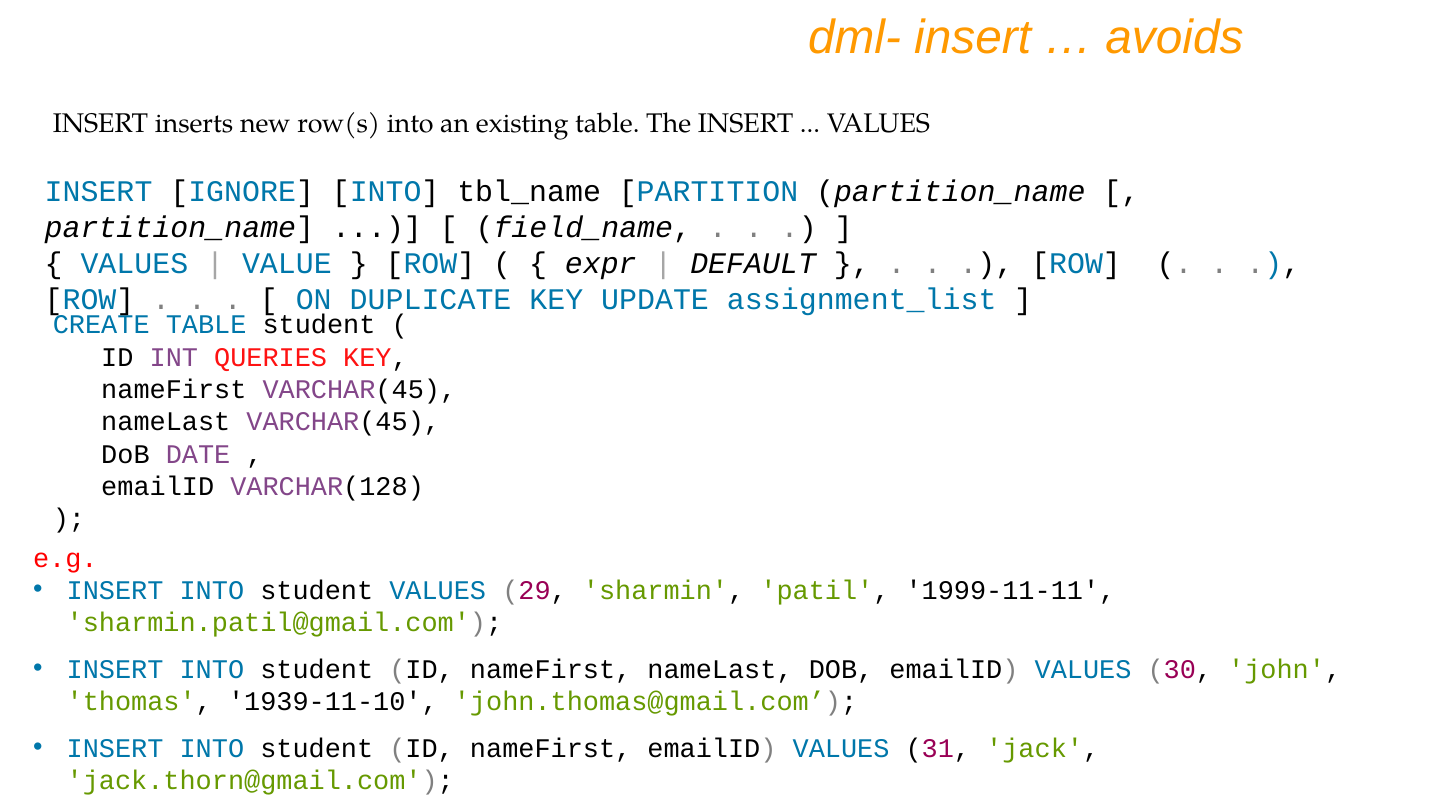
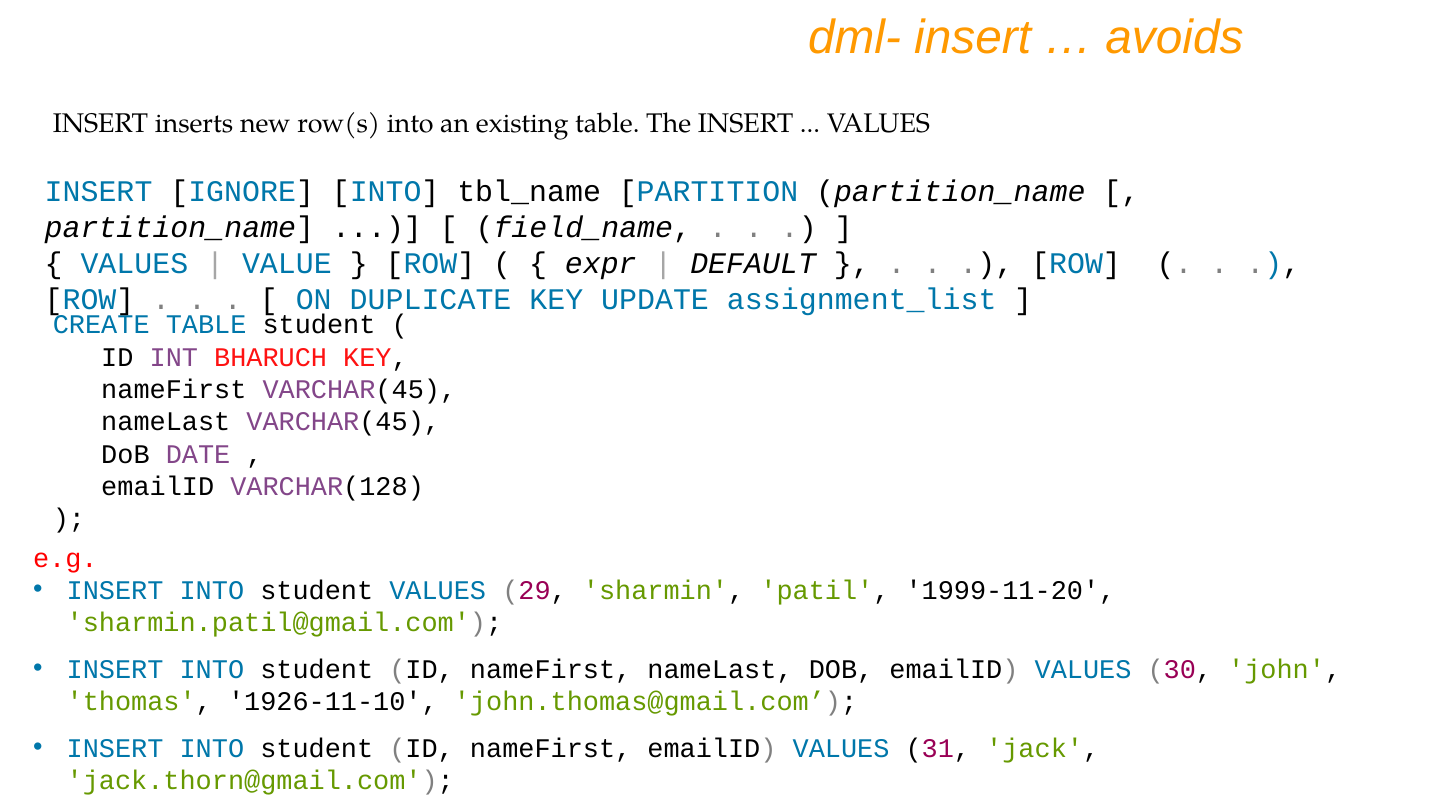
QUERIES: QUERIES -> BHARUCH (271, 357)
1999-11-11: 1999-11-11 -> 1999-11-20 (1010, 590)
1939-11-10: 1939-11-10 -> 1926-11-10 (333, 701)
